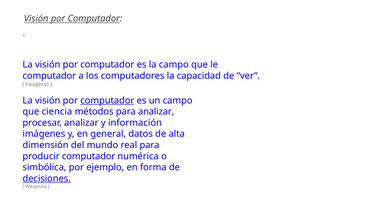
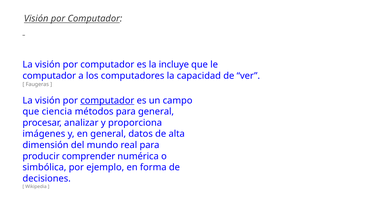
la campo: campo -> incluye (174, 65)
para analizar: analizar -> general (156, 112)
información: información -> proporciona (135, 123)
producir computador: computador -> comprender (89, 156)
decisiones underline: present -> none (47, 179)
